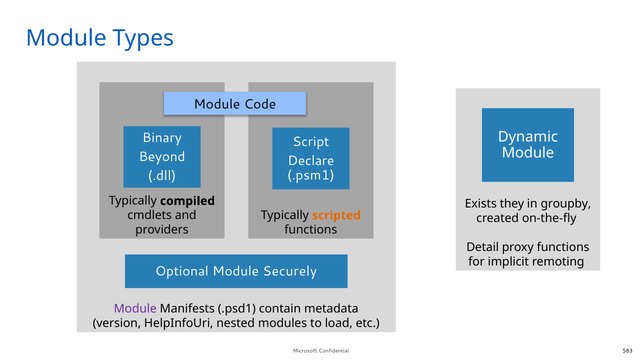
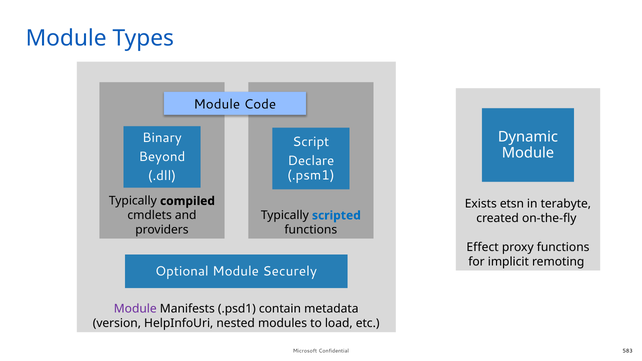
they: they -> etsn (512, 204)
groupby: groupby -> terabyte (566, 204)
scripted colour: orange -> blue (336, 216)
Detail: Detail -> Effect (483, 247)
